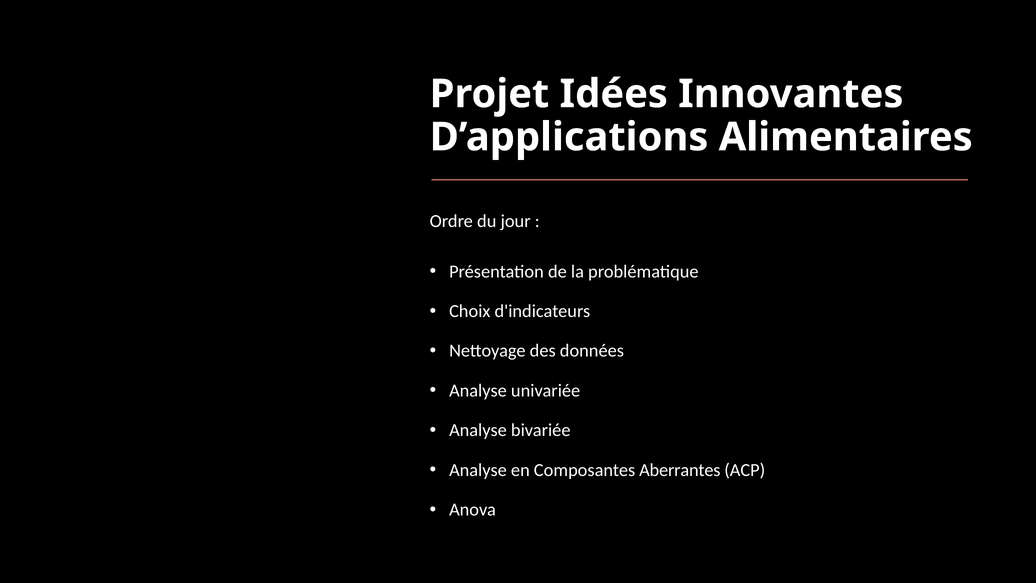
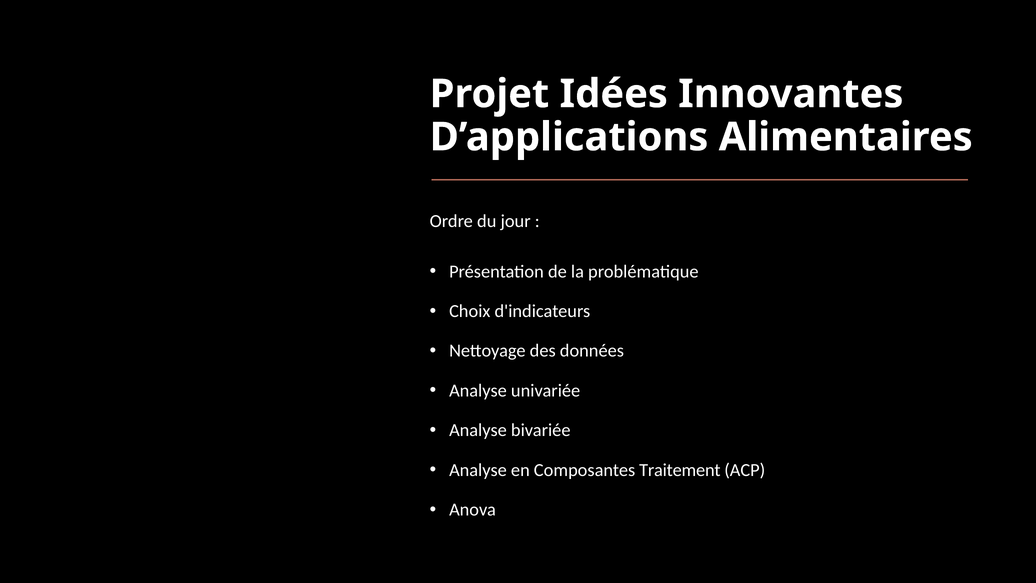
Aberrantes: Aberrantes -> Traitement (680, 470)
